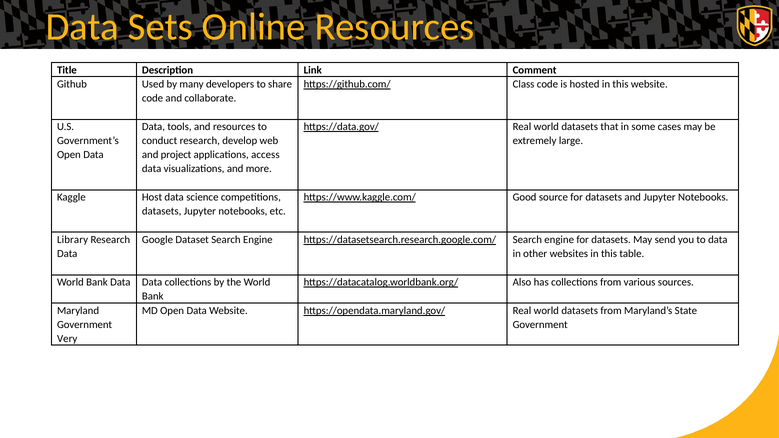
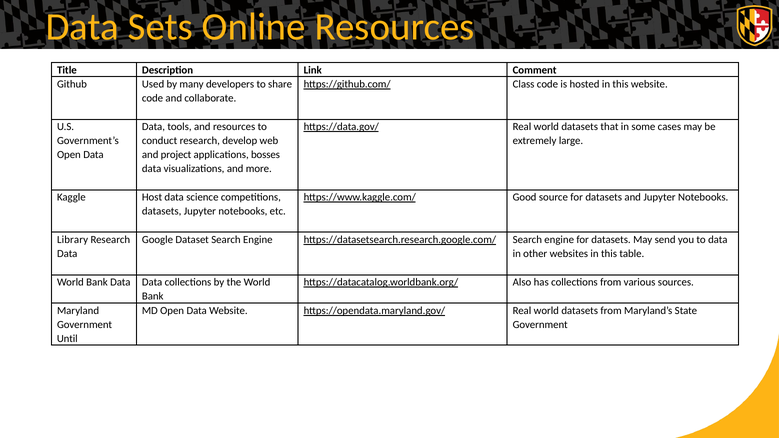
access: access -> bosses (265, 155)
Very: Very -> Until (67, 339)
